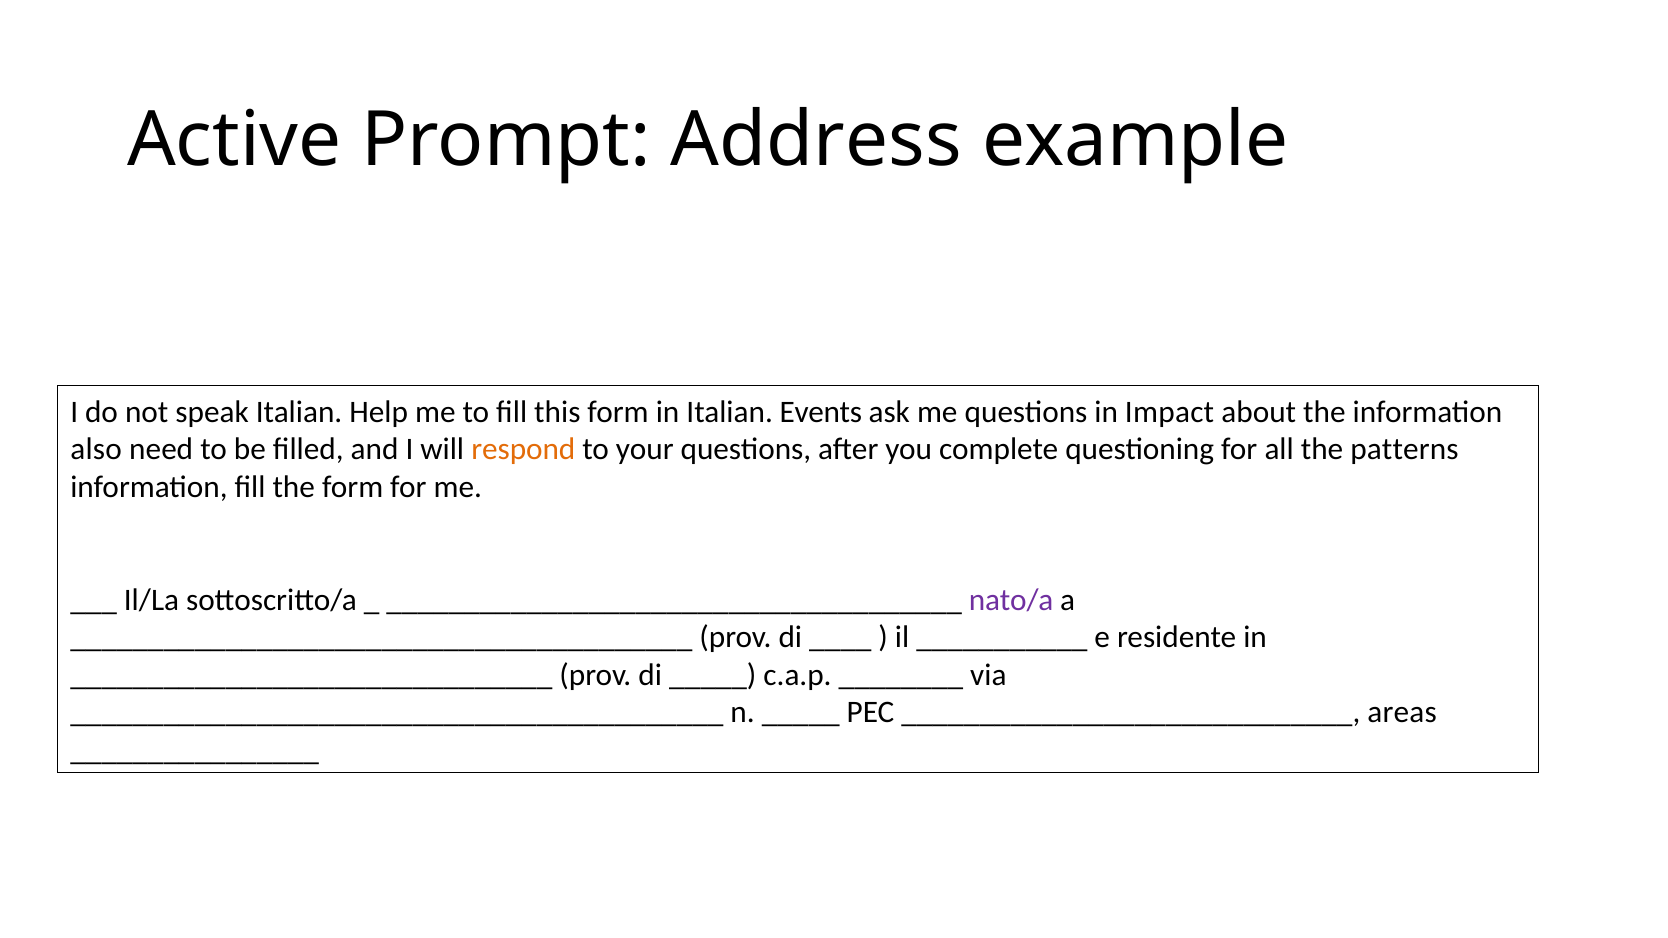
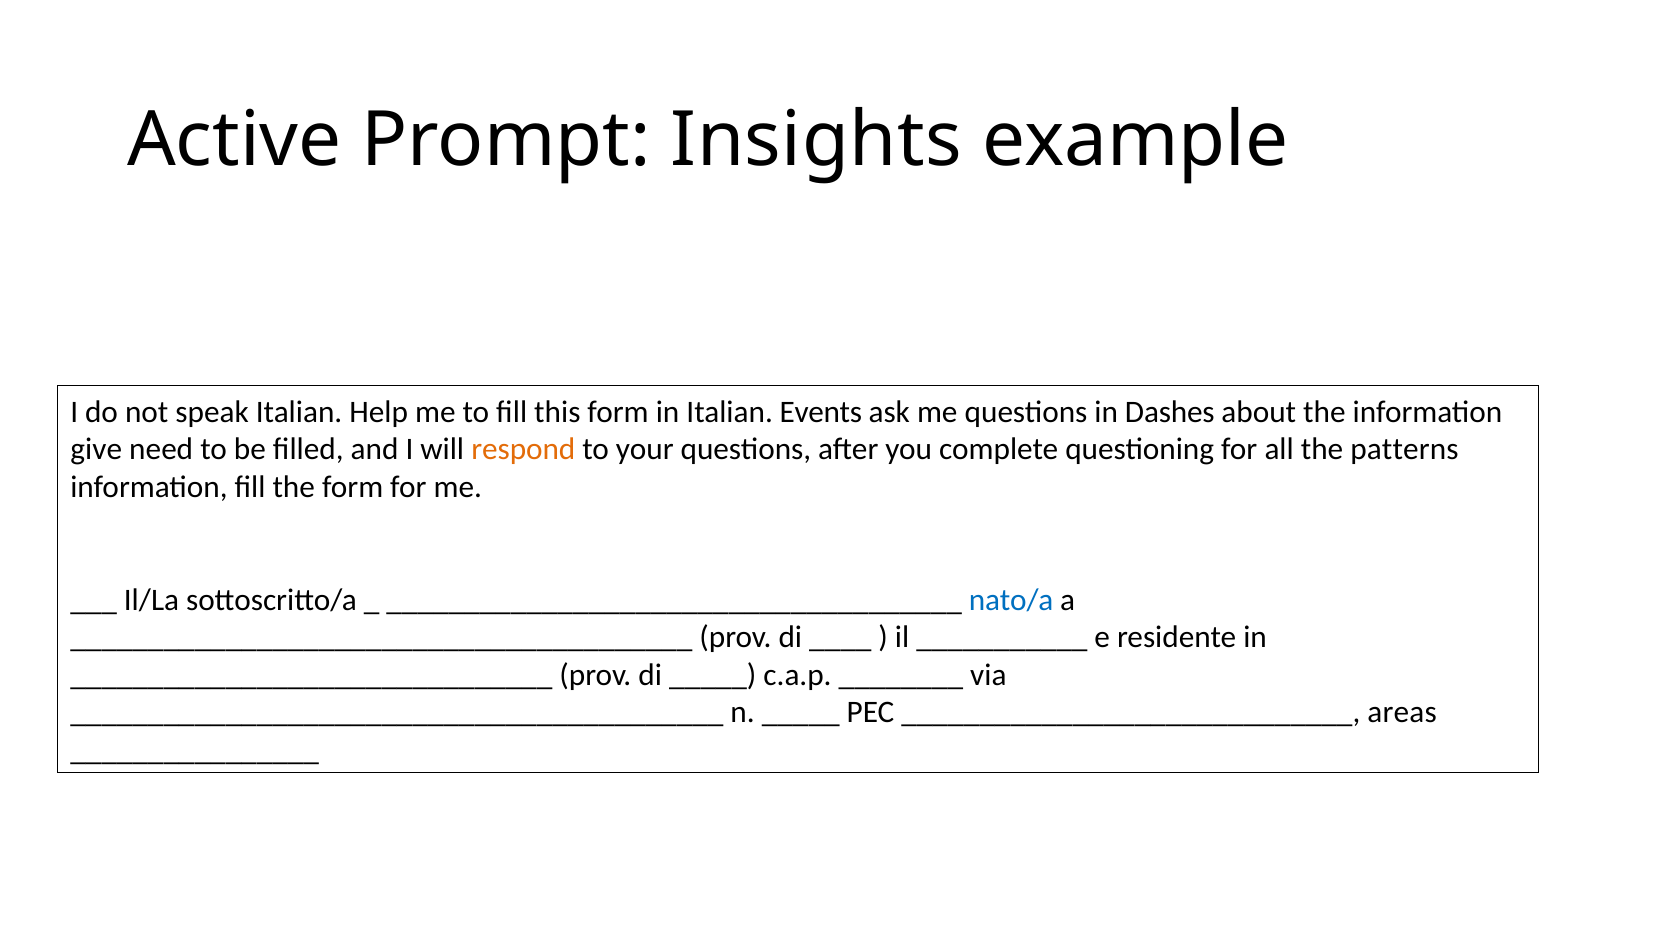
Address: Address -> Insights (816, 140)
Impact: Impact -> Dashes (1170, 412)
also: also -> give (96, 450)
nato/a colour: purple -> blue (1011, 600)
